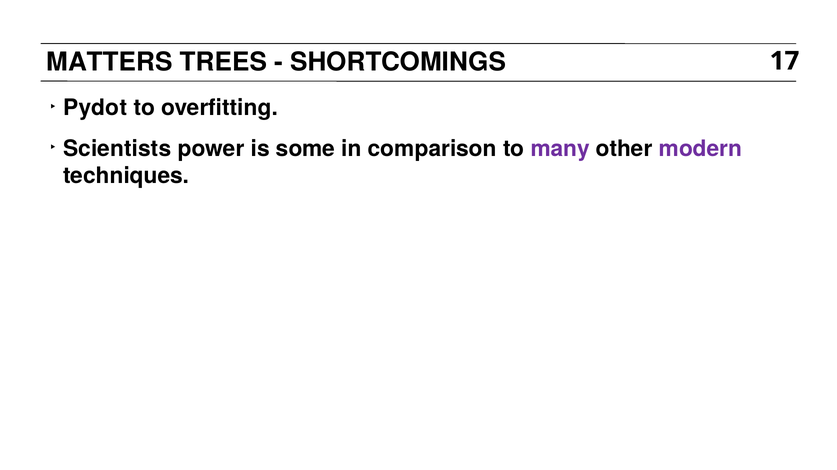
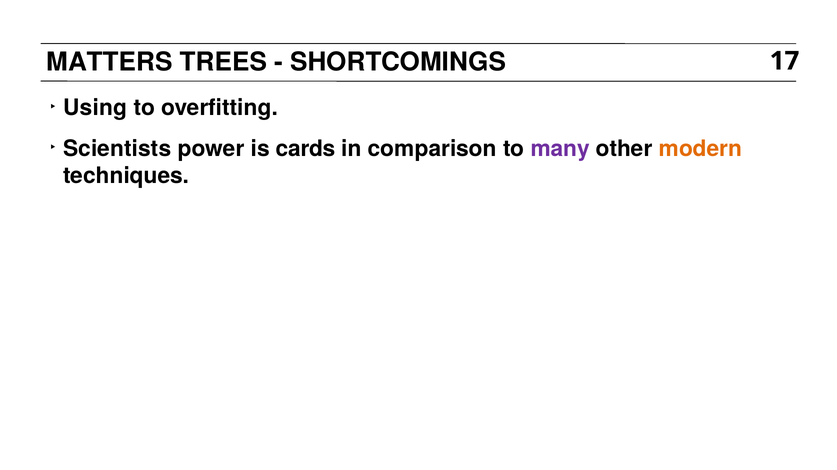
Pydot: Pydot -> Using (95, 108)
some: some -> cards (306, 149)
modern colour: purple -> orange (701, 149)
